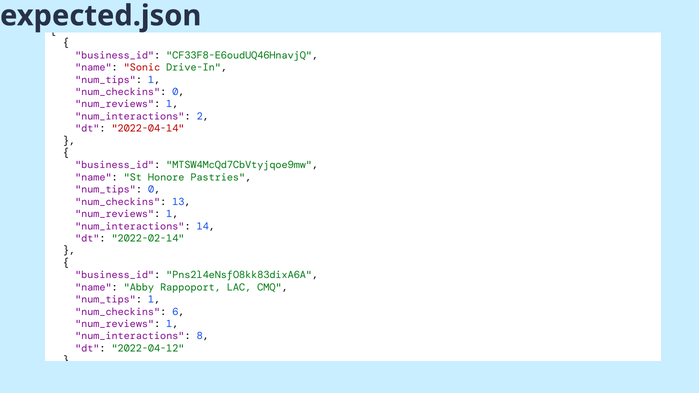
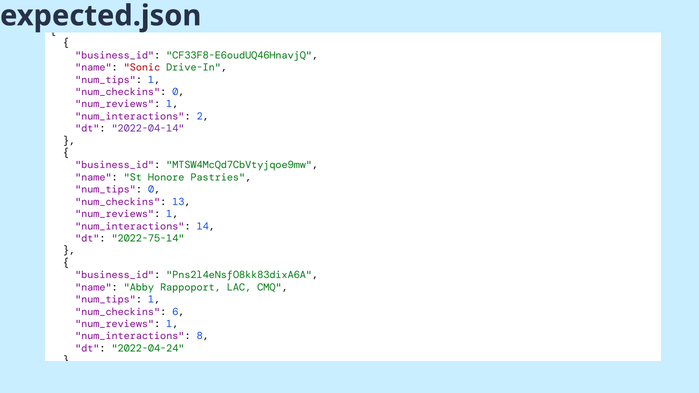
2022-04-14 colour: red -> purple (148, 129)
2022-02-14: 2022-02-14 -> 2022-75-14 (148, 239)
2022-04-12: 2022-04-12 -> 2022-04-24 (148, 349)
